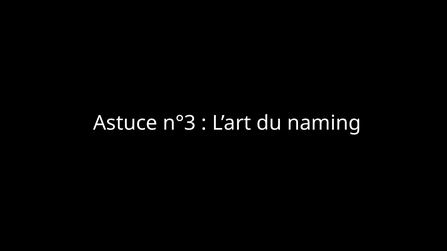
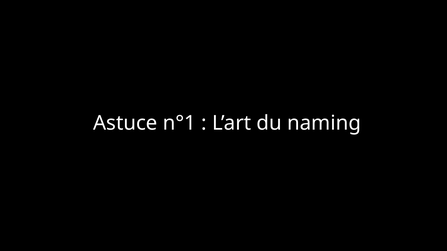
n°3: n°3 -> n°1 (179, 123)
